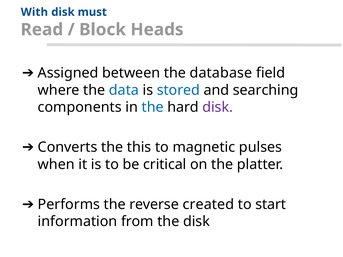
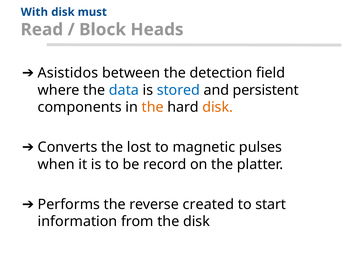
Assigned: Assigned -> Asistidos (68, 73)
database: database -> detection (221, 73)
searching: searching -> persistent (266, 90)
the colour: blue -> orange (153, 107)
disk colour: purple -> orange (218, 107)
this: this -> lost (139, 147)
critical: critical -> record (165, 165)
